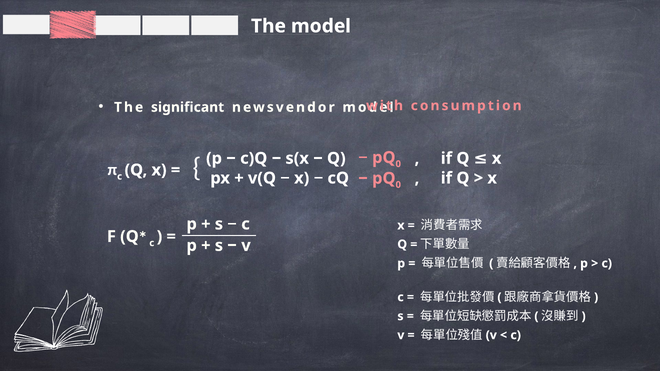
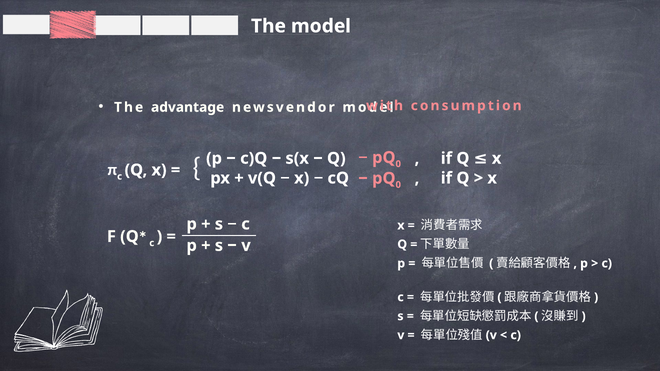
significant: significant -> advantage (188, 107)
